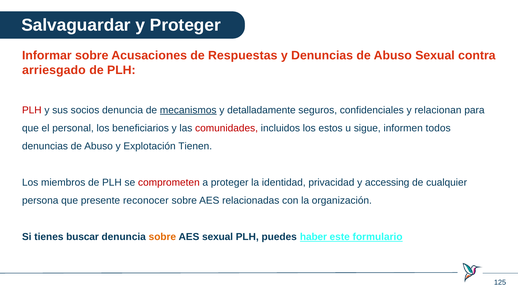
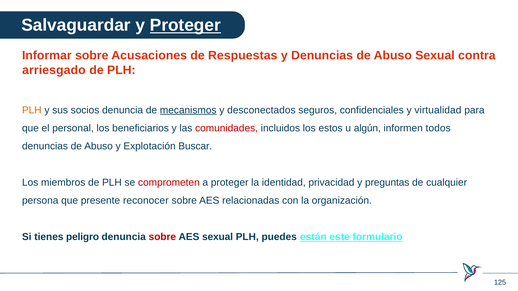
Proteger underline: none -> present (185, 25)
PLH colour: red -> orange (32, 110)
detalladamente: detalladamente -> desconectados (261, 110)
relacionan: relacionan -> virtualidad (438, 110)
sigue: sigue -> algún (367, 128)
Tienen: Tienen -> Buscar (195, 146)
accessing: accessing -> preguntas (387, 183)
buscar: buscar -> peligro (83, 237)
sobre colour: orange -> red (162, 237)
haber: haber -> están (313, 237)
